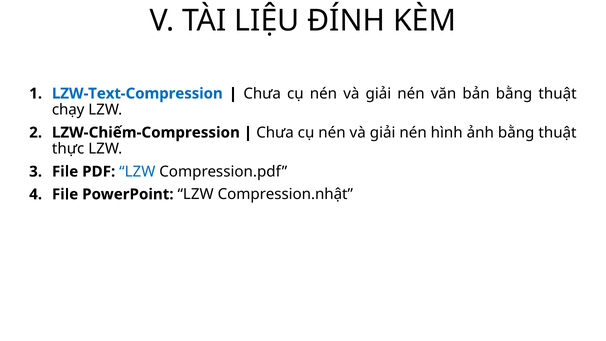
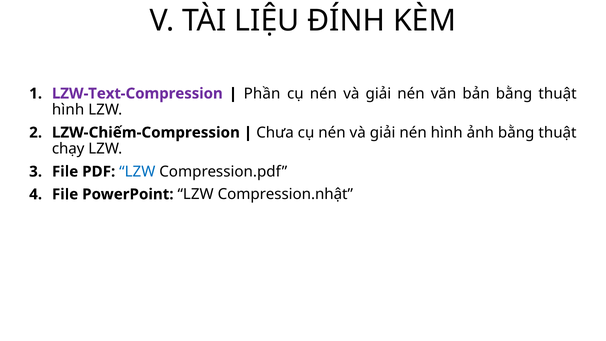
LZW-Text-Compression colour: blue -> purple (137, 93)
Chưa: Chưa -> Phần (262, 93)
chạy: chạy -> hình (68, 110)
thực: thực -> chạy (68, 149)
